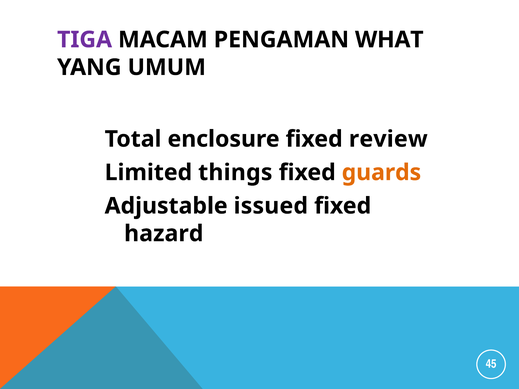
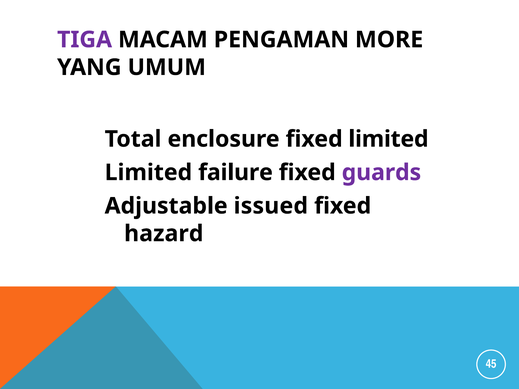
WHAT: WHAT -> MORE (389, 40)
fixed review: review -> limited (388, 139)
things: things -> failure (236, 173)
guards colour: orange -> purple (381, 173)
